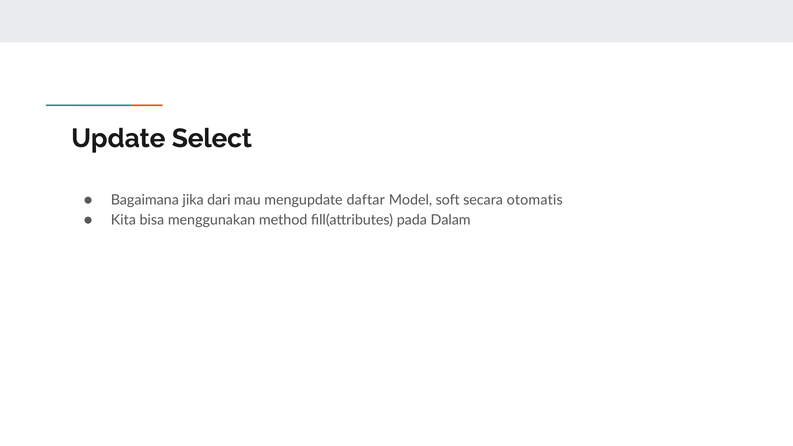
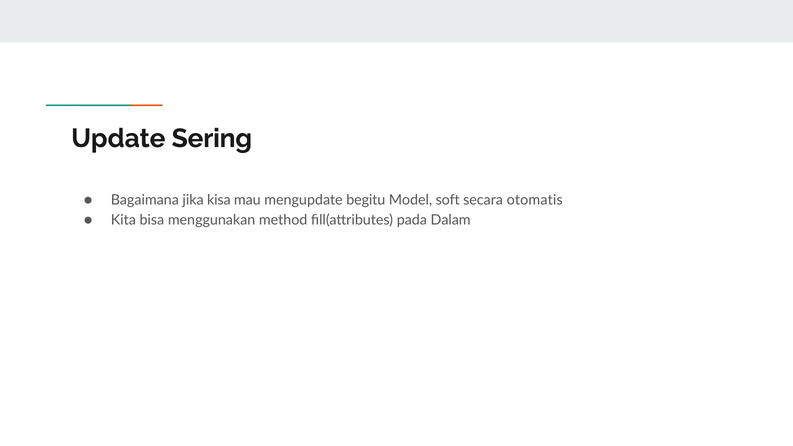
Select: Select -> Sering (212, 138)
dari: dari -> kisa (219, 200)
daftar: daftar -> begitu (366, 200)
